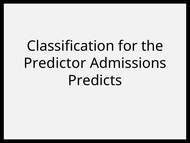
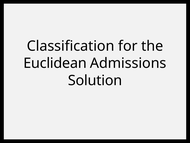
Predictor: Predictor -> Euclidean (55, 63)
Predicts: Predicts -> Solution (95, 80)
